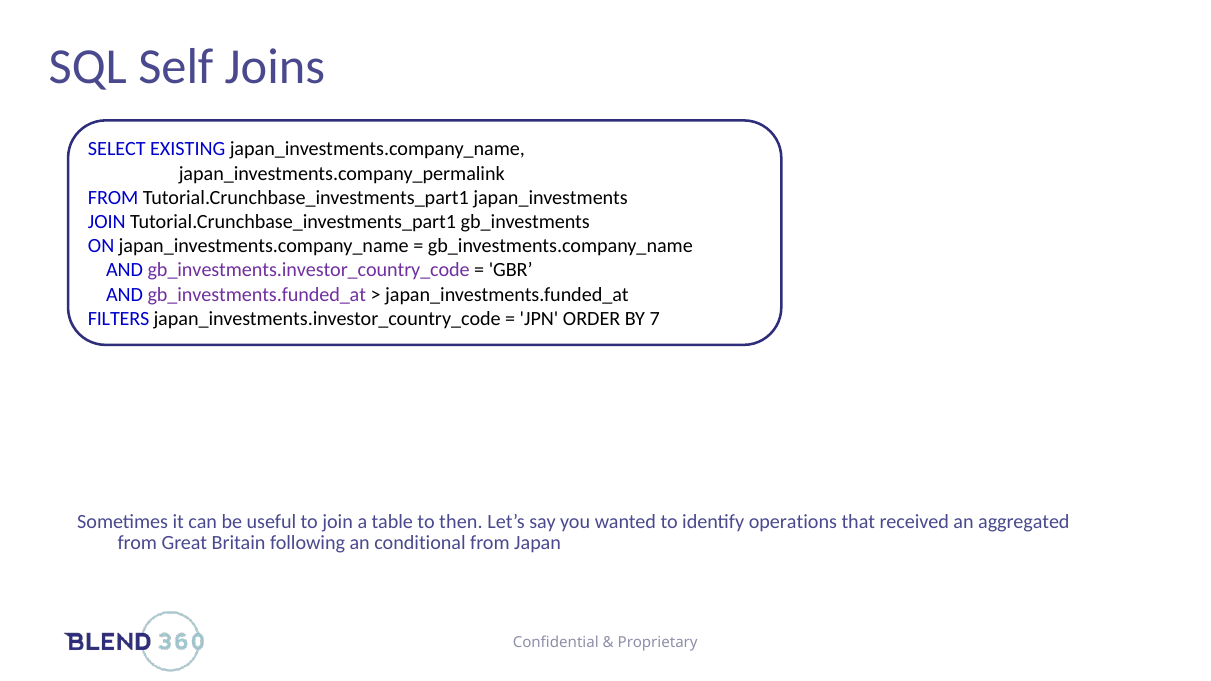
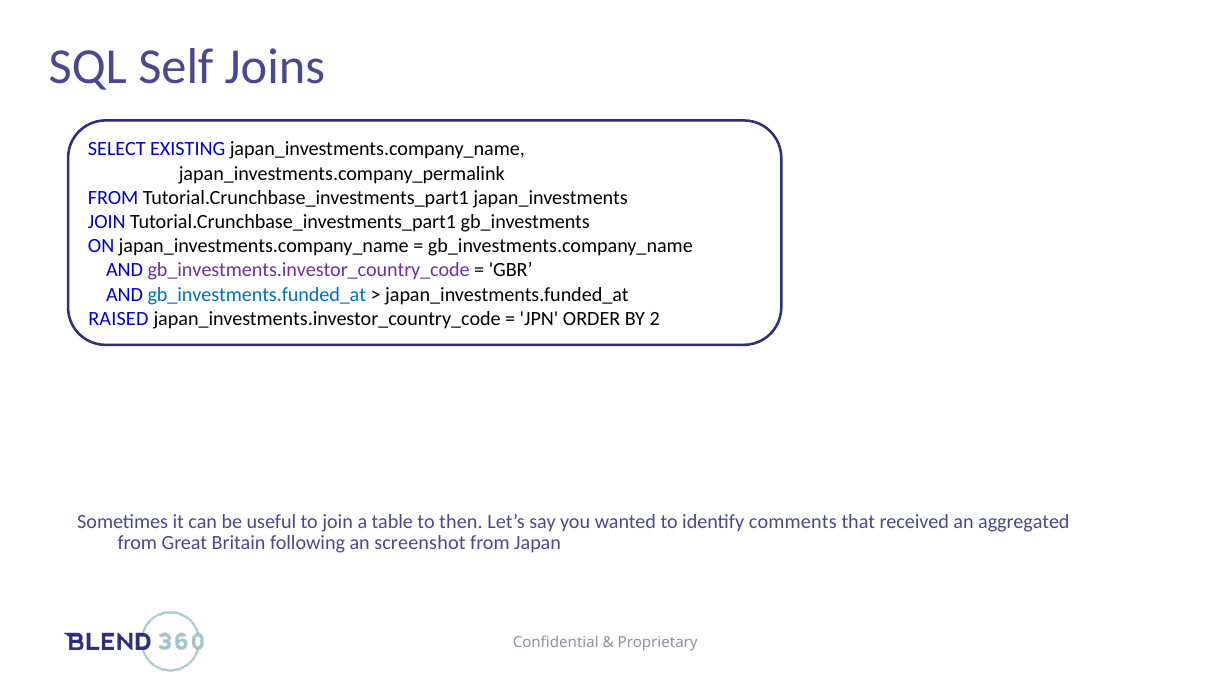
gb_investments.funded_at colour: purple -> blue (257, 295)
FILTERS: FILTERS -> RAISED (118, 319)
7: 7 -> 2 (655, 319)
operations: operations -> comments (793, 522)
conditional: conditional -> screenshot (420, 543)
